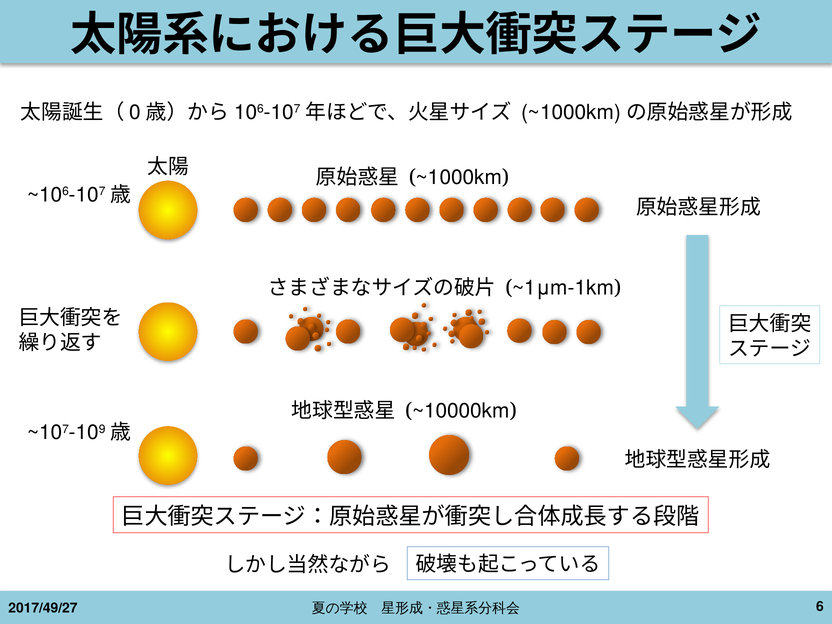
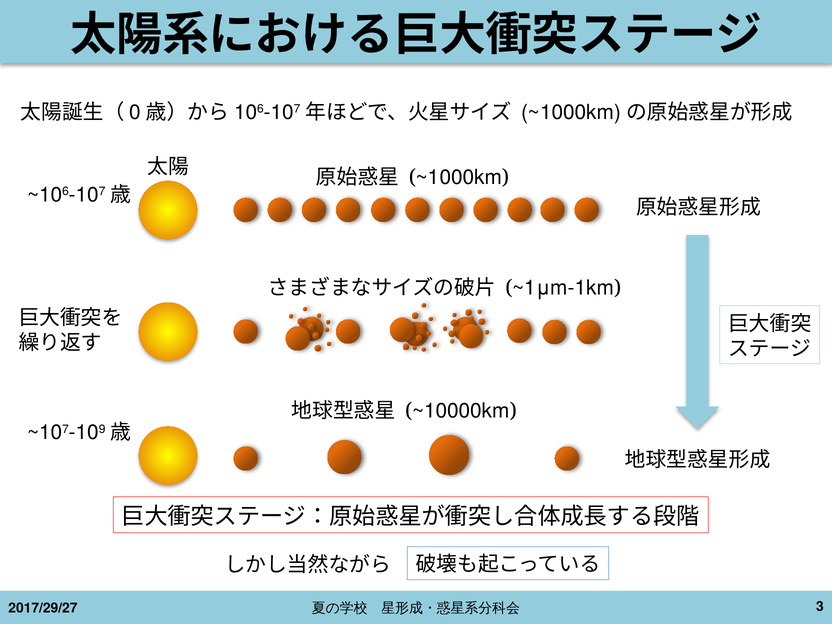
6: 6 -> 3 (820, 607)
2017/49/27: 2017/49/27 -> 2017/29/27 (43, 608)
